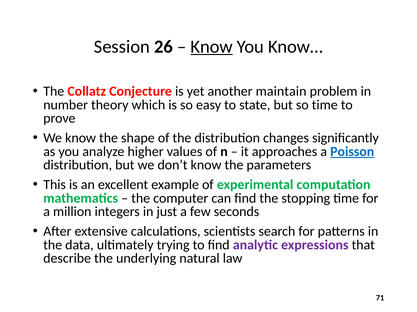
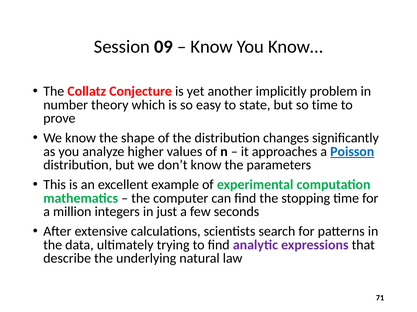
26: 26 -> 09 (164, 47)
Know underline: present -> none (212, 47)
maintain: maintain -> implicitly (281, 92)
